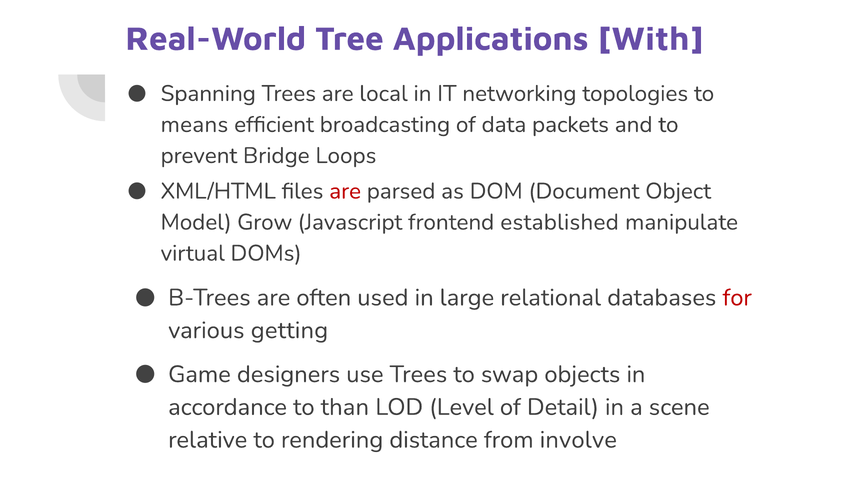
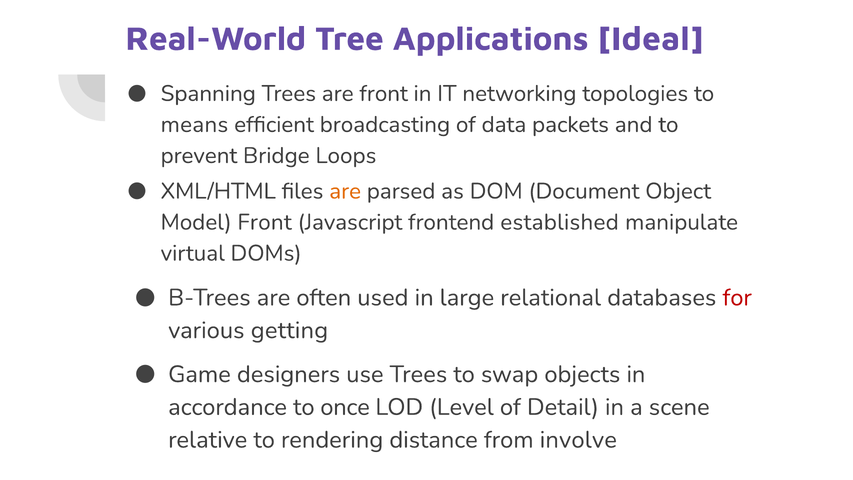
With: With -> Ideal (651, 39)
are local: local -> front (384, 93)
are colour: red -> orange (345, 191)
Model Grow: Grow -> Front (265, 222)
than: than -> once (345, 407)
